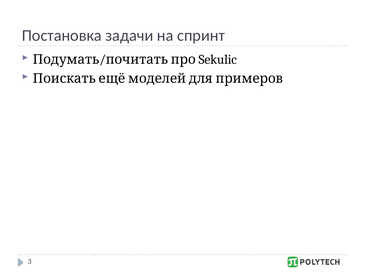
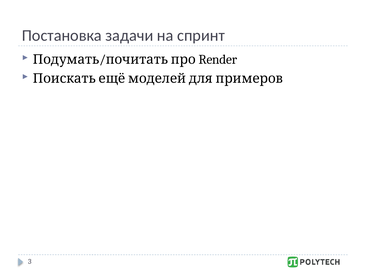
Sekulic: Sekulic -> Render (218, 59)
